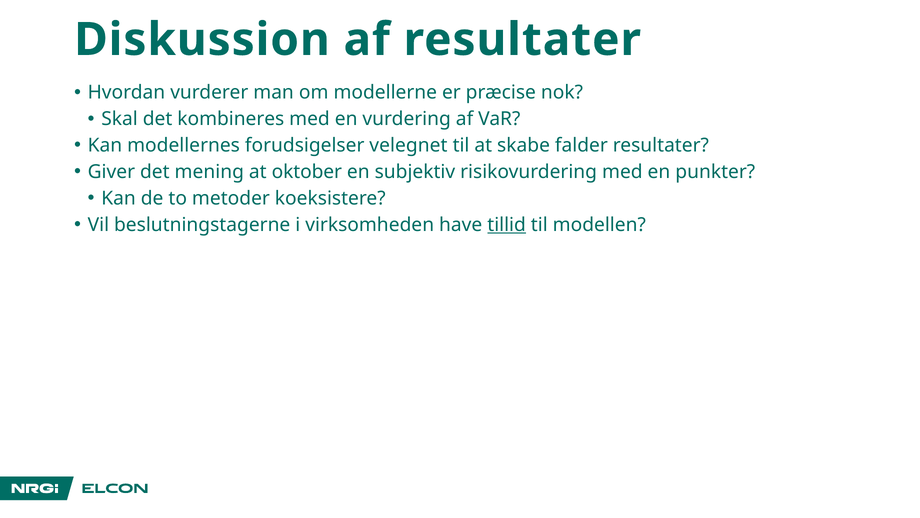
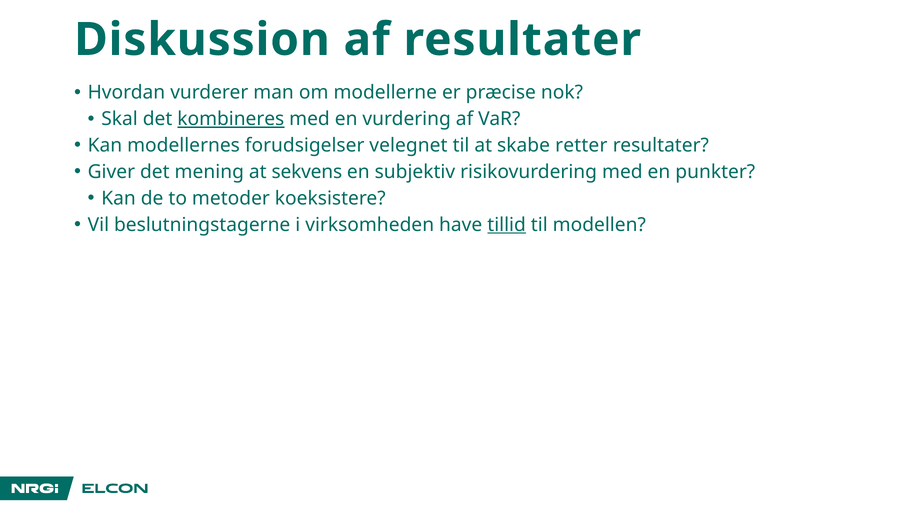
kombineres underline: none -> present (231, 119)
falder: falder -> retter (581, 145)
oktober: oktober -> sekvens (307, 172)
